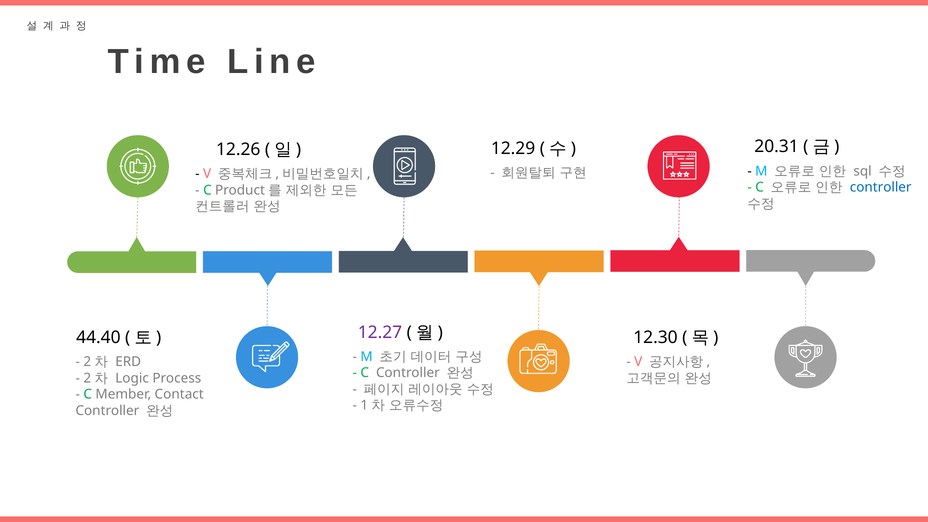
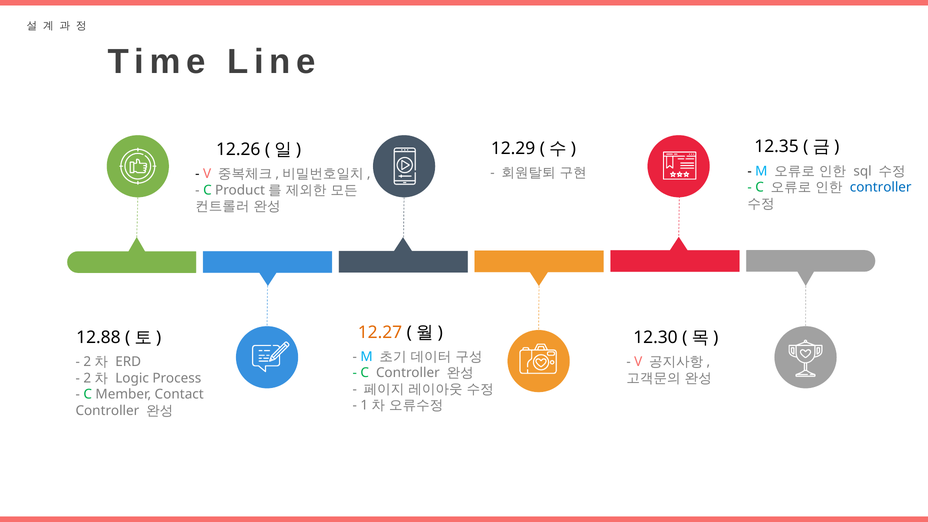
20.31: 20.31 -> 12.35 (777, 147)
12.27 colour: purple -> orange (380, 332)
44.40: 44.40 -> 12.88 (98, 338)
